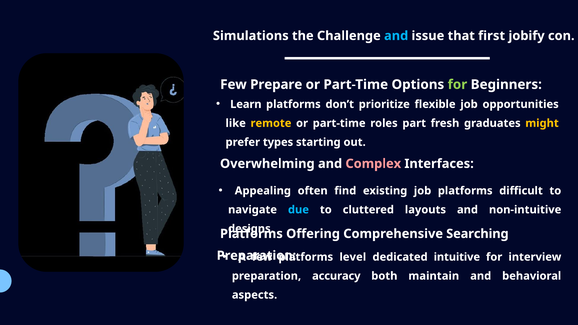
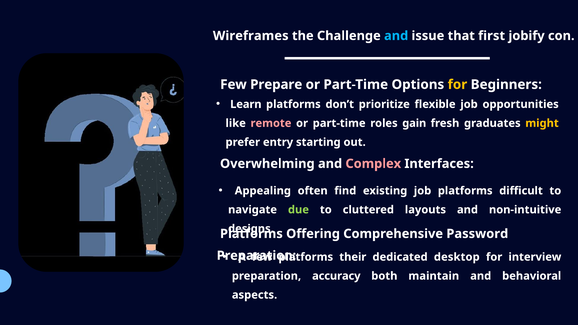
Simulations: Simulations -> Wireframes (251, 36)
for colour: light green -> yellow (457, 85)
remote colour: yellow -> pink (271, 123)
part: part -> gain (414, 123)
types: types -> entry (278, 142)
due colour: light blue -> light green (298, 210)
Searching: Searching -> Password (477, 234)
level: level -> their (353, 257)
intuitive: intuitive -> desktop (457, 257)
